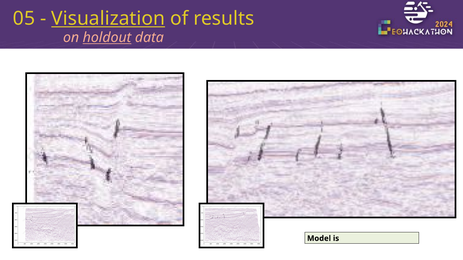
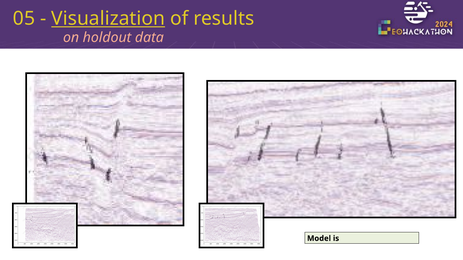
holdout underline: present -> none (107, 38)
